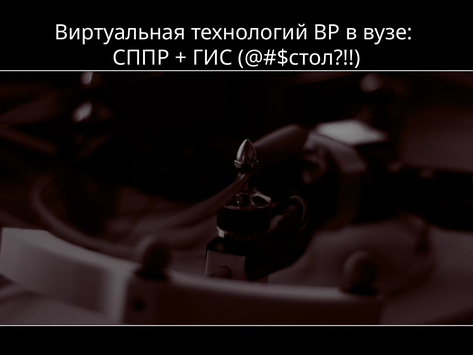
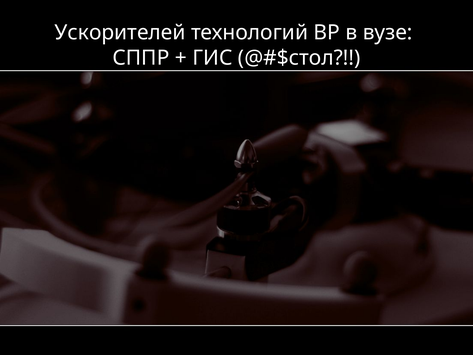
Виртуальная: Виртуальная -> Ускорителей (120, 33)
